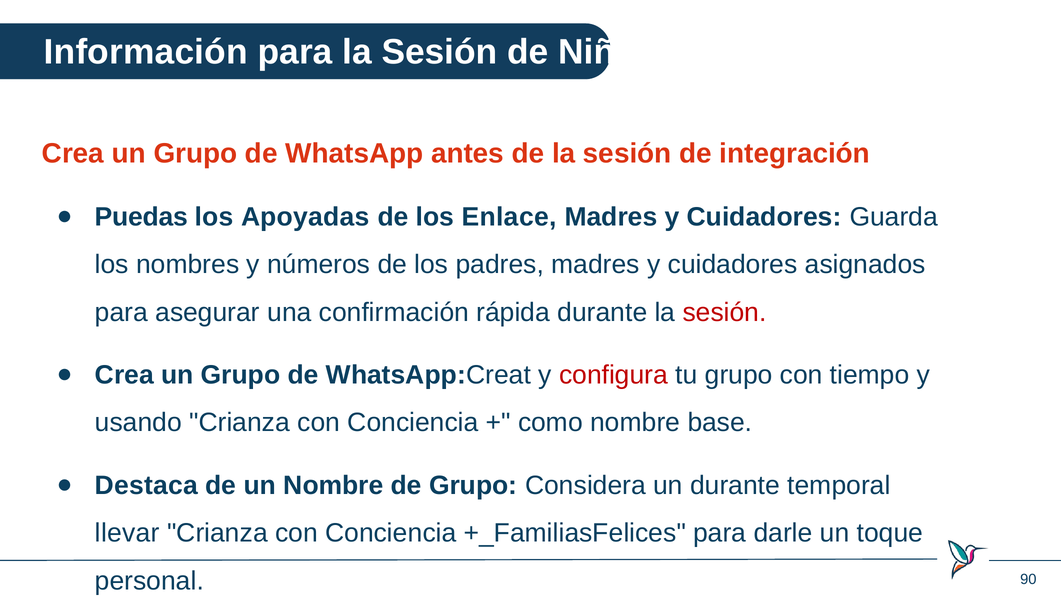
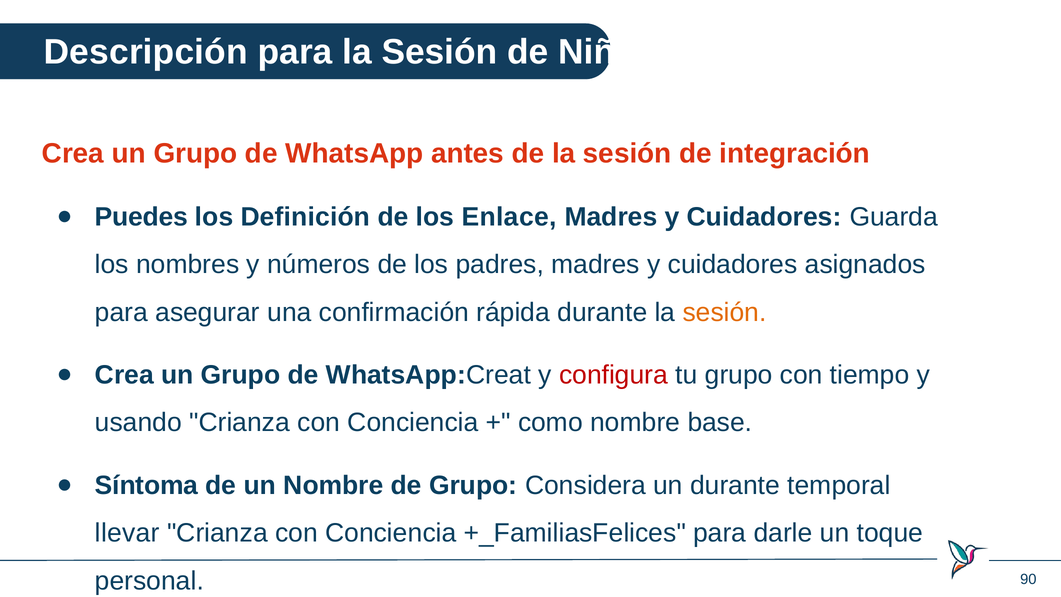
Información: Información -> Descripción (146, 52)
Puedas: Puedas -> Puedes (141, 217)
Apoyadas: Apoyadas -> Definición (305, 217)
sesión colour: red -> orange (725, 312)
Destaca: Destaca -> Síntoma (147, 485)
